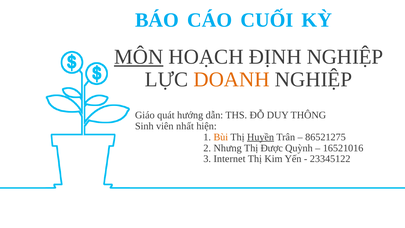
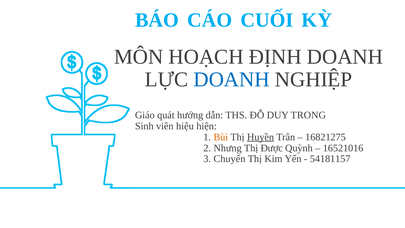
MÔN underline: present -> none (139, 57)
ĐỊNH NGHIỆP: NGHIỆP -> DOANH (345, 57)
DOANH colour: orange -> blue (232, 80)
THÔNG: THÔNG -> TRONG (308, 115)
nhất: nhất -> hiệu (185, 126)
86521275: 86521275 -> 16821275 (326, 137)
Internet: Internet -> Chuyển (229, 159)
23345122: 23345122 -> 54181157 (330, 159)
